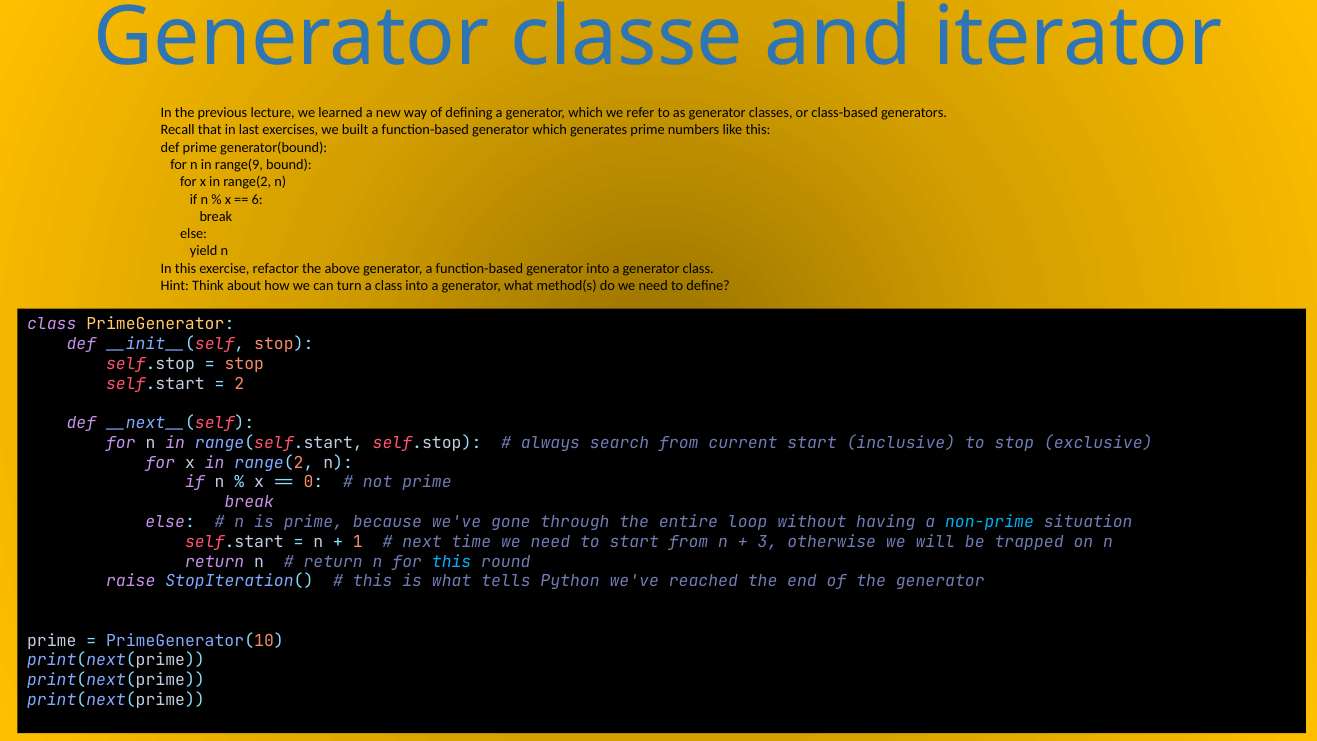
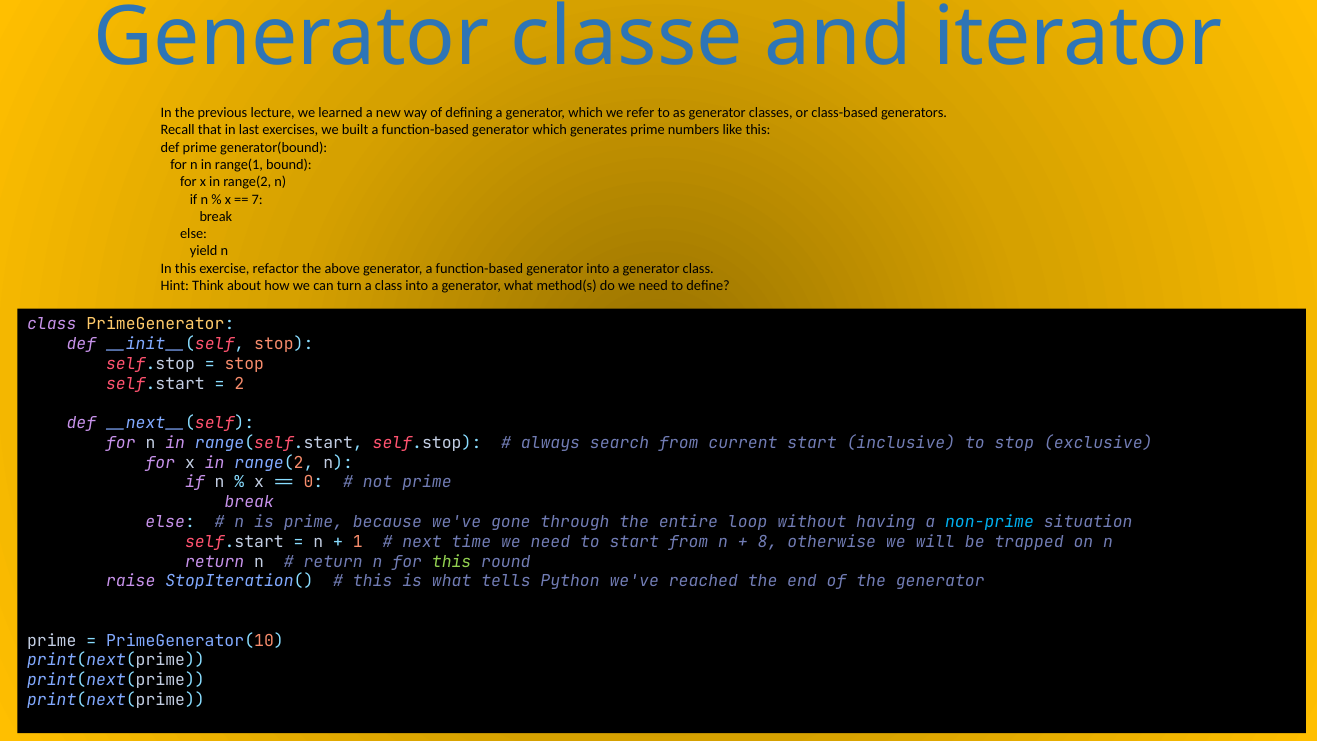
range(9: range(9 -> range(1 (239, 165)
6: 6 -> 7 (257, 199)
3: 3 -> 8 (768, 542)
this colour: light blue -> light green (452, 561)
